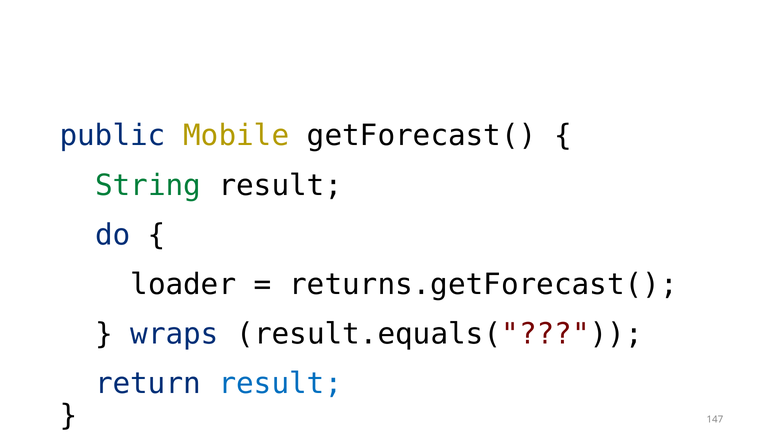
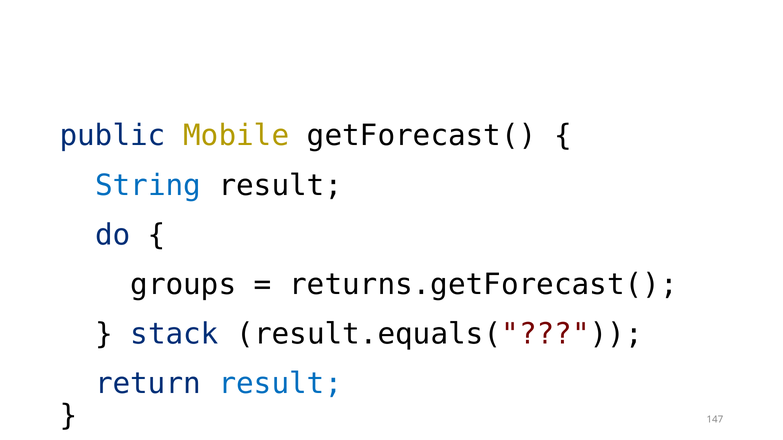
String colour: green -> blue (148, 186)
loader: loader -> groups (183, 285)
wraps: wraps -> stack (174, 334)
